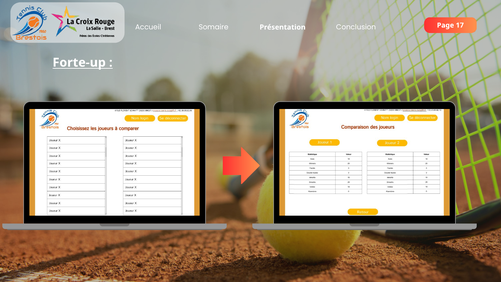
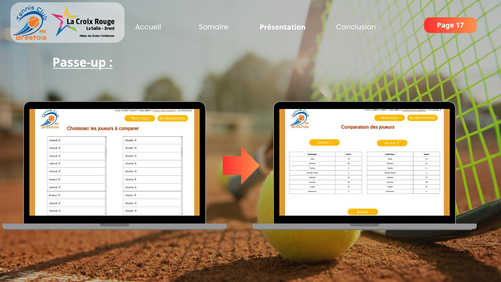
Forte-up: Forte-up -> Passe-up (79, 63)
